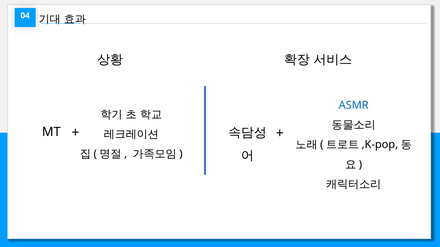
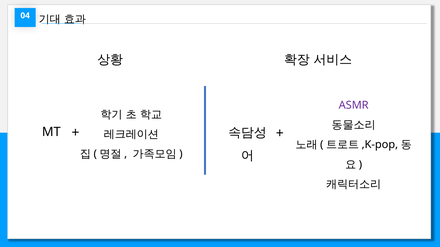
ASMR colour: blue -> purple (354, 105)
